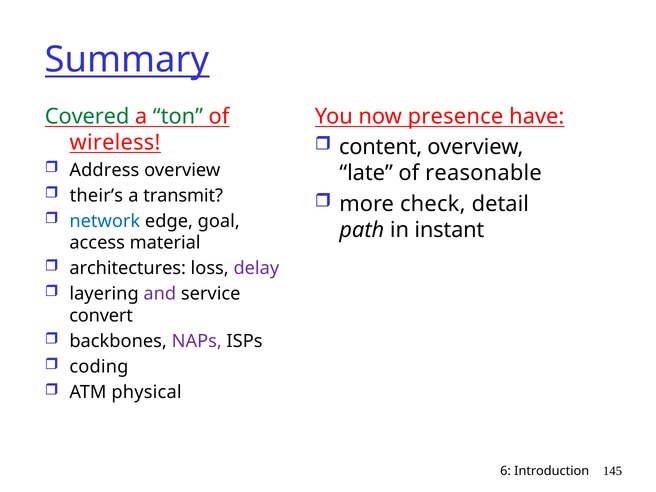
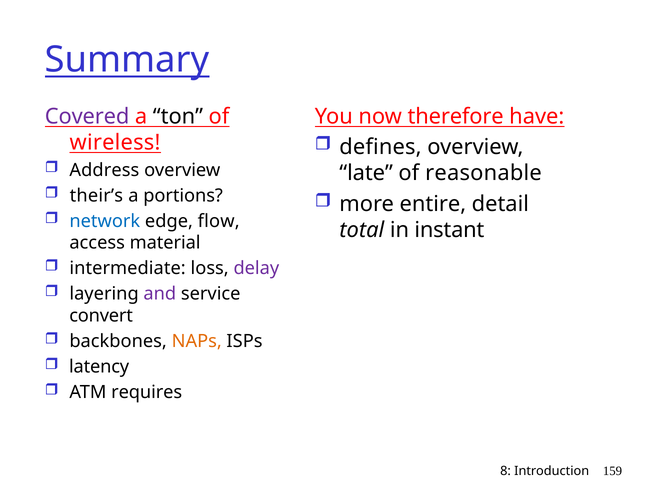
Covered colour: green -> purple (87, 116)
ton colour: green -> black (178, 116)
presence: presence -> therefore (456, 116)
content: content -> defines (380, 147)
transmit: transmit -> portions (183, 196)
check: check -> entire (433, 204)
goal: goal -> flow (219, 221)
path: path -> total (362, 230)
architectures: architectures -> intermediate (128, 268)
NAPs colour: purple -> orange (197, 341)
coding: coding -> latency (99, 367)
physical: physical -> requires (147, 392)
6: 6 -> 8 (506, 471)
145: 145 -> 159 (613, 471)
